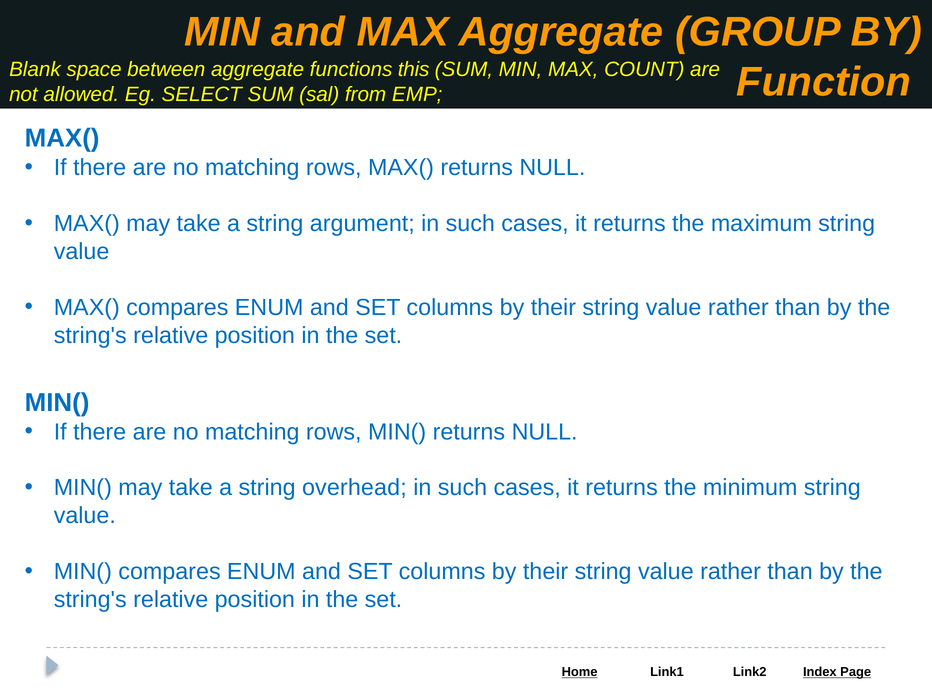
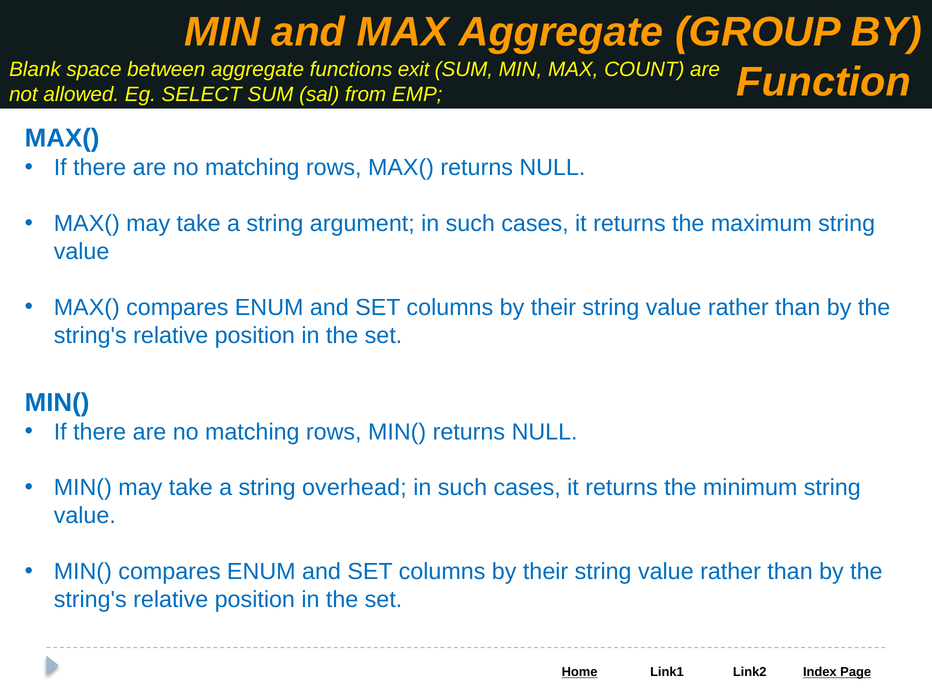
this: this -> exit (414, 69)
